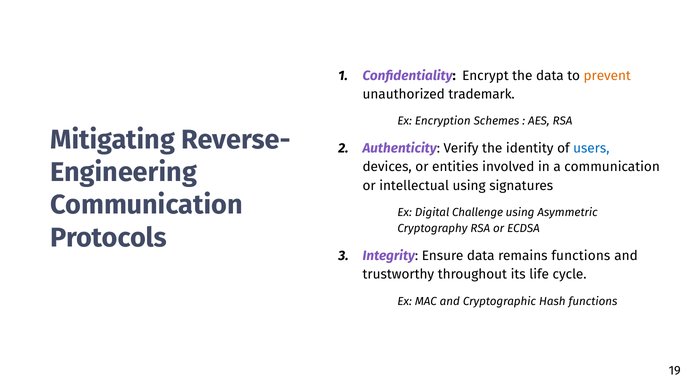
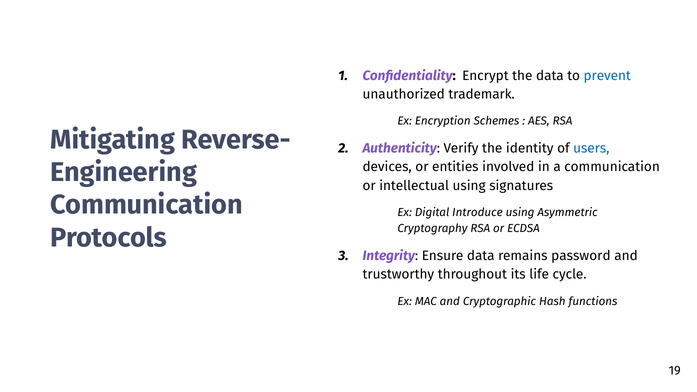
prevent colour: orange -> blue (607, 76)
Challenge: Challenge -> Introduce (477, 212)
remains functions: functions -> password (581, 256)
